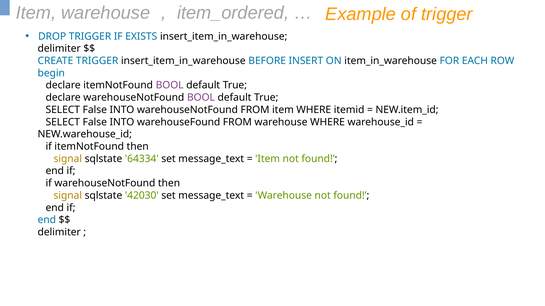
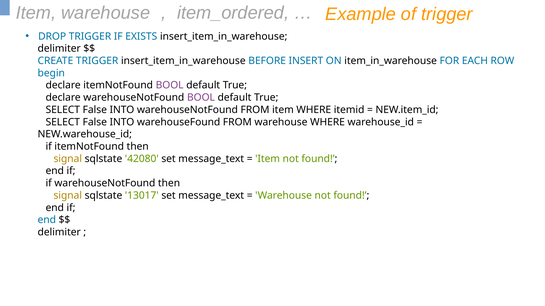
64334: 64334 -> 42080 (142, 159)
42030: 42030 -> 13017 (142, 196)
